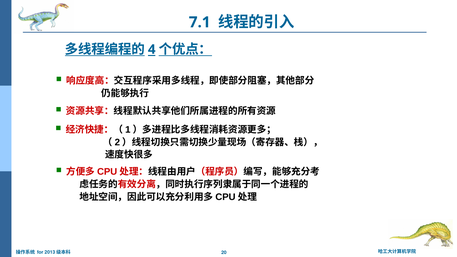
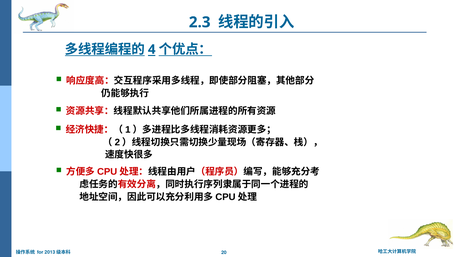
7.1: 7.1 -> 2.3 (200, 22)
